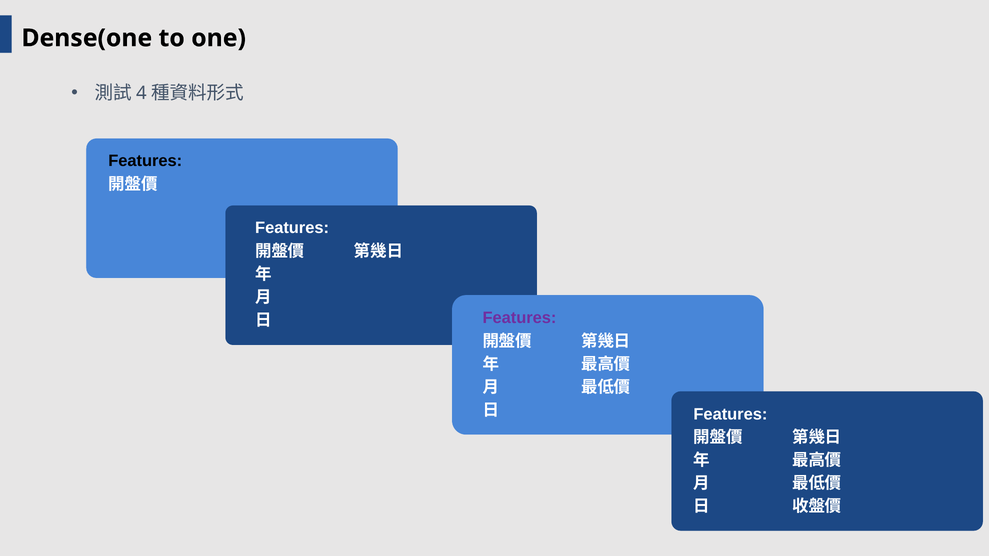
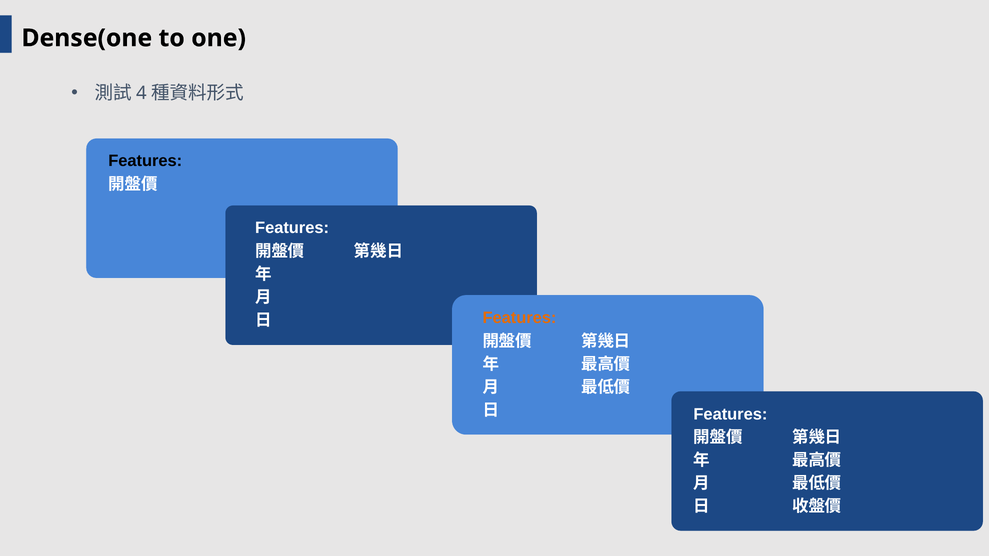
Features colour: purple -> orange (519, 318)
